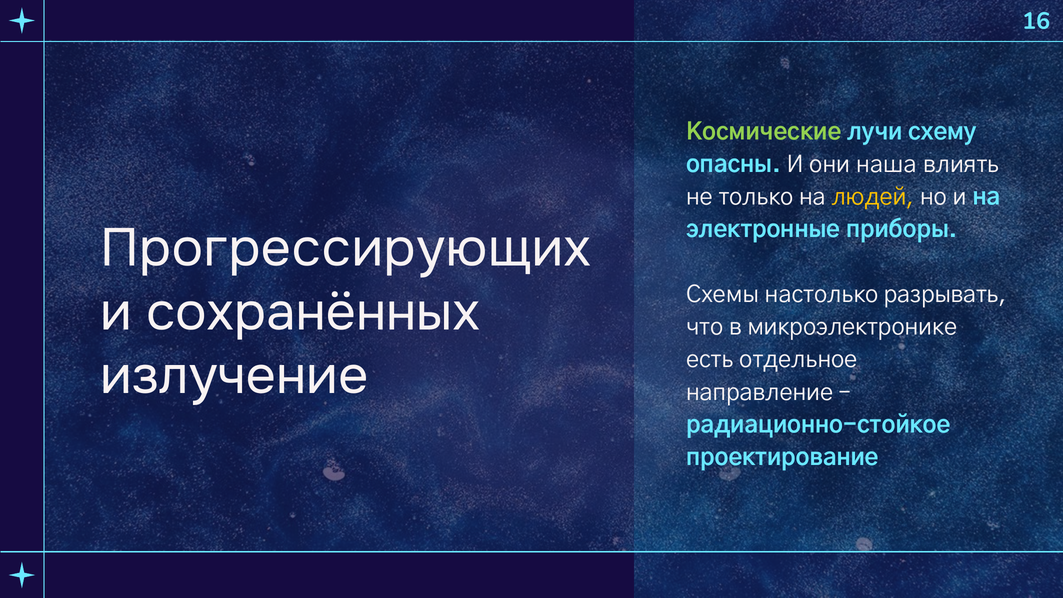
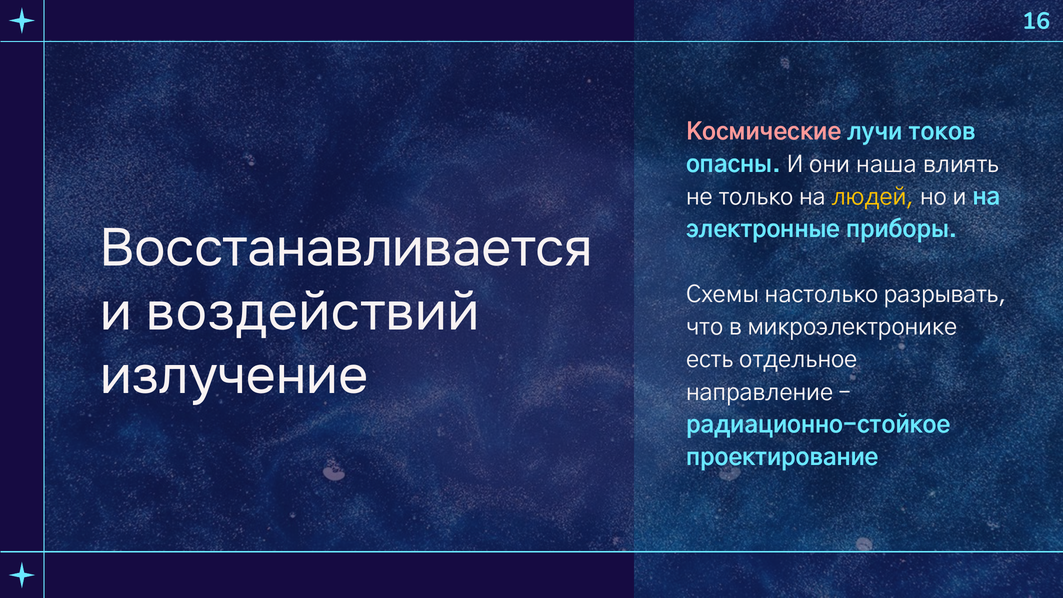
Космические colour: light green -> pink (764, 132)
схему: схему -> токов (942, 132)
Прогрессирующих: Прогрессирующих -> Восстанавливается (346, 248)
сохранённых: сохранённых -> воздействий (313, 312)
